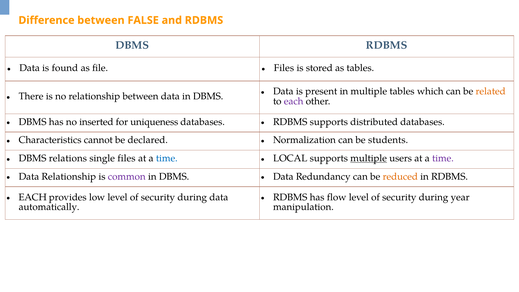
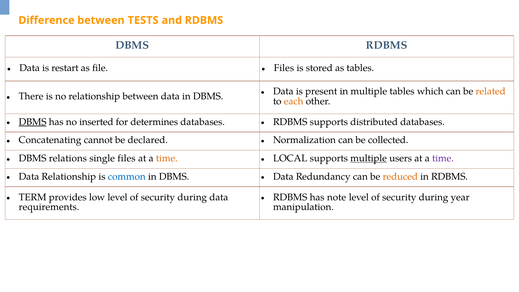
FALSE: FALSE -> TESTS (143, 20)
found: found -> restart (65, 68)
each colour: purple -> orange (294, 101)
DBMS underline: none -> present (33, 122)
uniqueness: uniqueness -> determines (154, 122)
Characteristics: Characteristics -> Concatenating (50, 140)
students: students -> collected (388, 140)
time colour: blue -> orange (167, 158)
common colour: purple -> blue (127, 177)
EACH: EACH -> TERM (33, 197)
flow: flow -> note (337, 197)
automatically: automatically -> requirements (49, 207)
